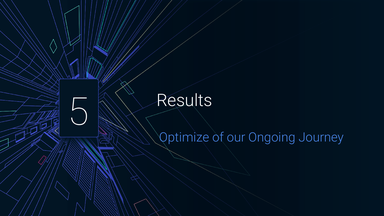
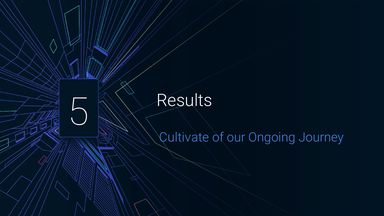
Optimize: Optimize -> Cultivate (184, 137)
